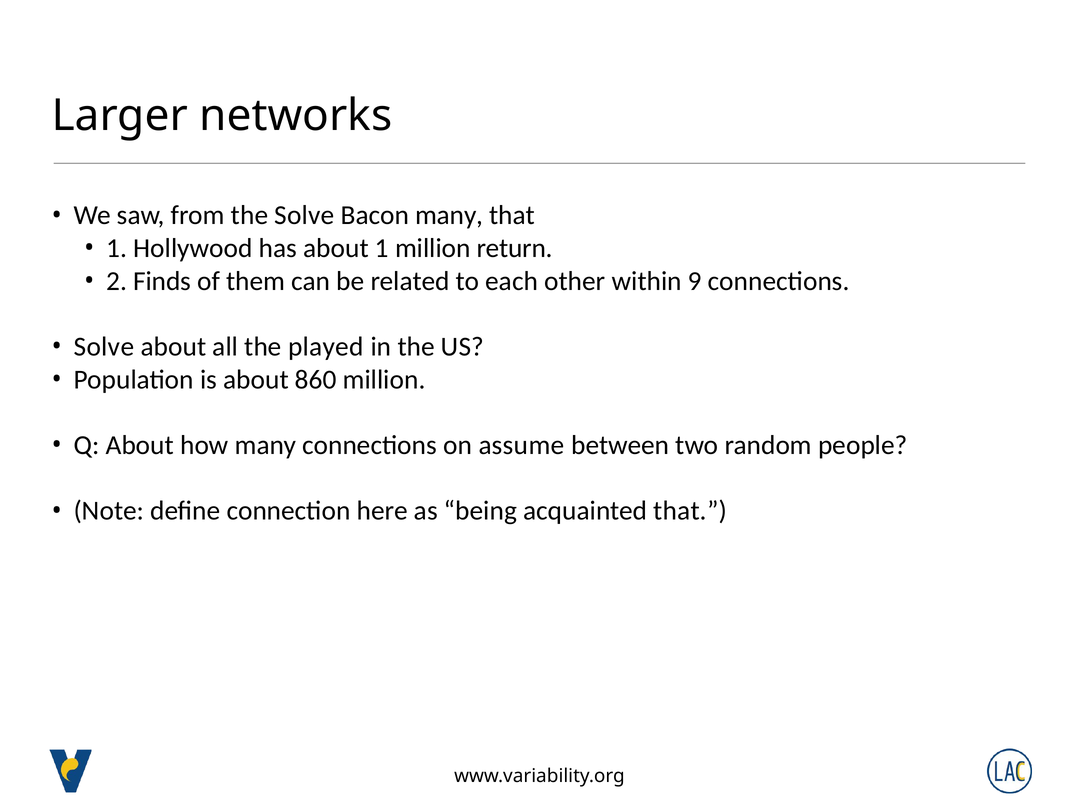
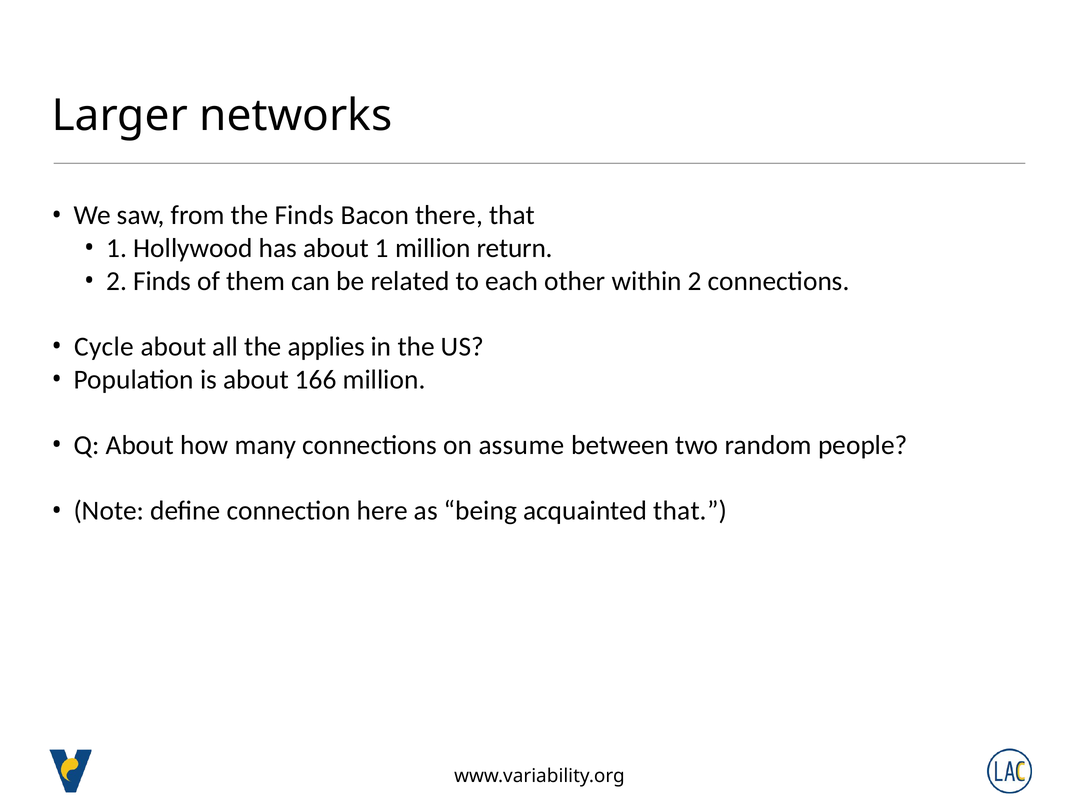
the Solve: Solve -> Finds (304, 215)
Bacon many: many -> there (449, 215)
within 9: 9 -> 2 (695, 281)
Solve: Solve -> Cycle (104, 347)
played: played -> applies (326, 347)
860: 860 -> 166 (316, 380)
